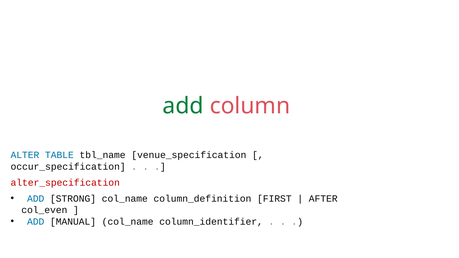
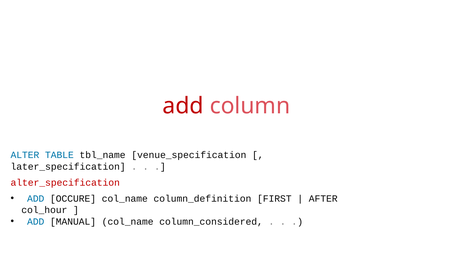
add colour: green -> red (183, 106)
occur_specification: occur_specification -> later_specification (68, 167)
STRONG: STRONG -> OCCURE (73, 199)
col_even: col_even -> col_hour (44, 210)
column_identifier: column_identifier -> column_considered (211, 222)
